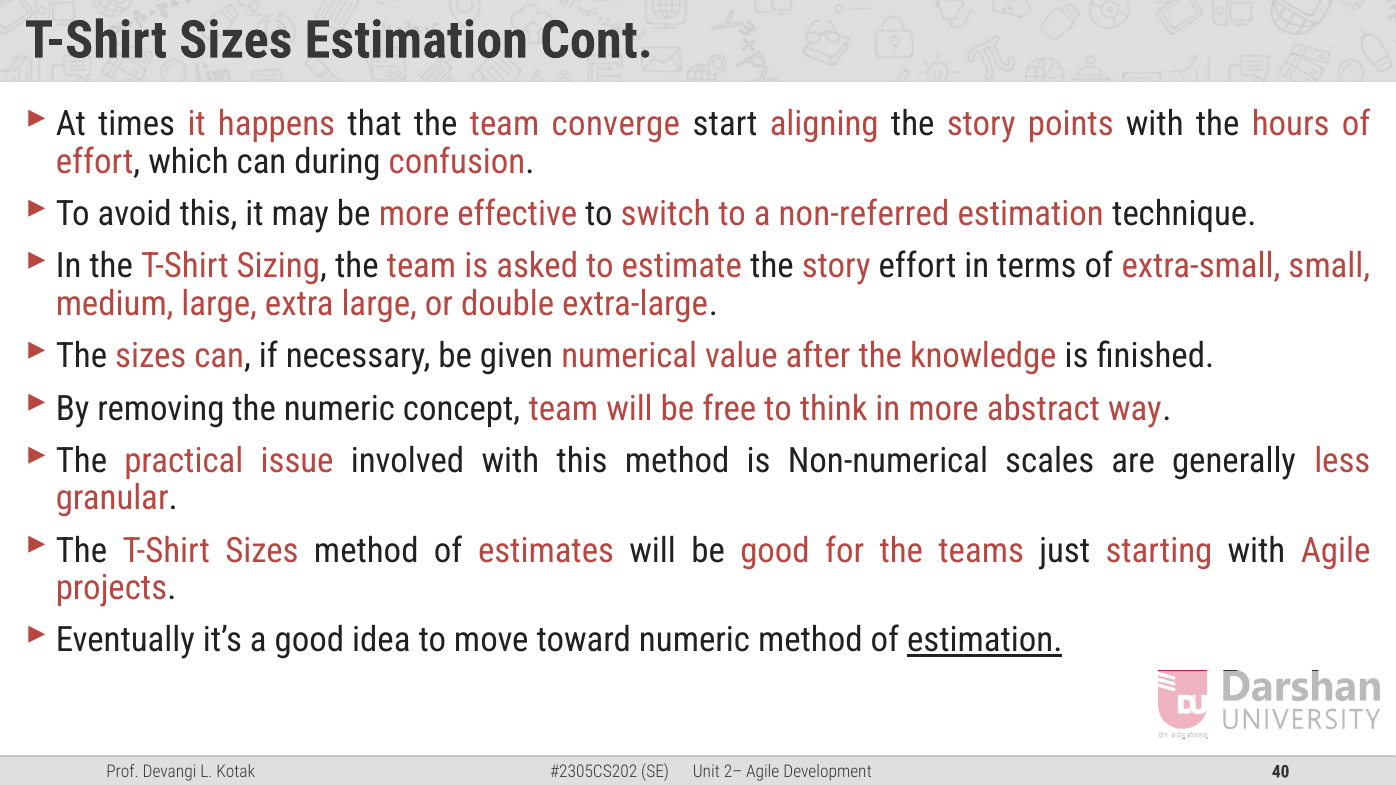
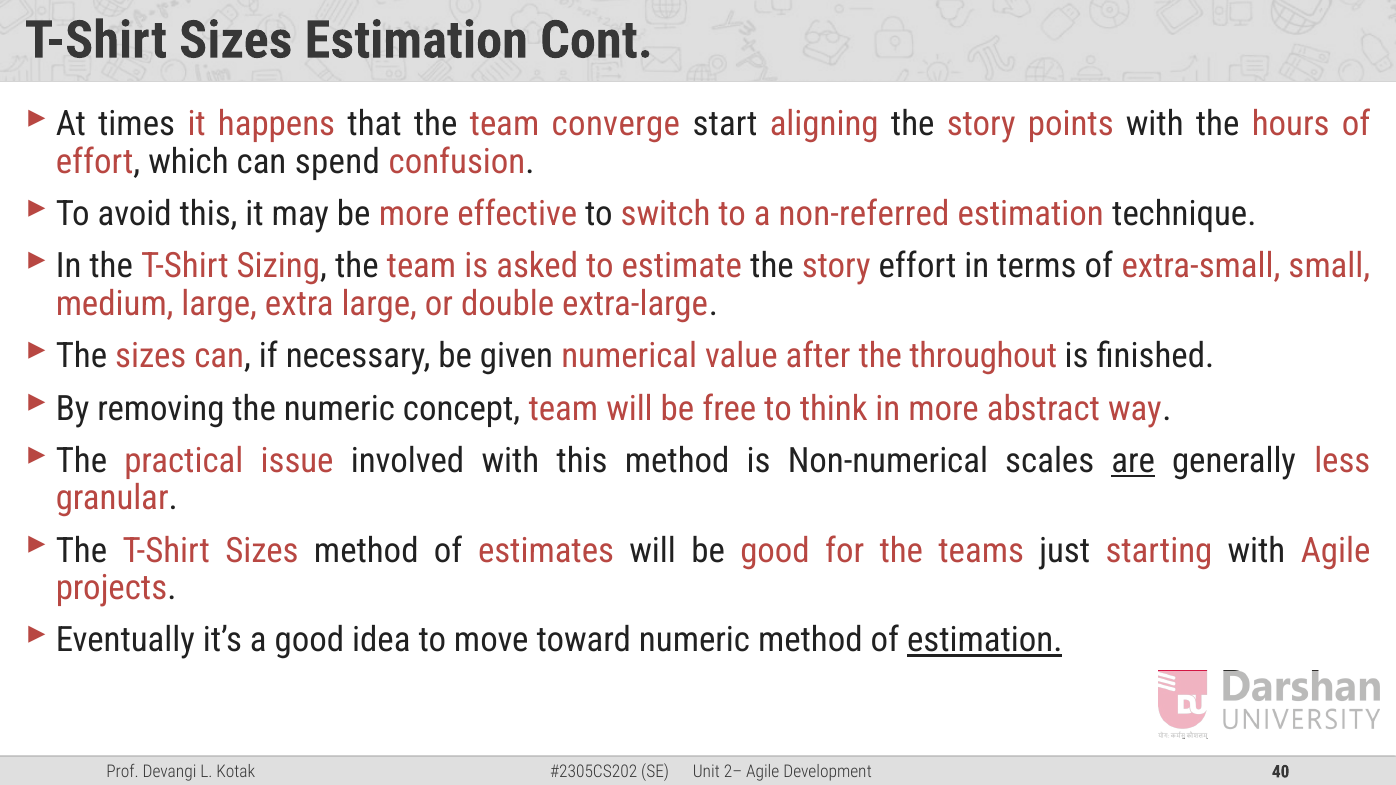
during: during -> spend (337, 162)
knowledge: knowledge -> throughout (983, 356)
are underline: none -> present (1133, 461)
